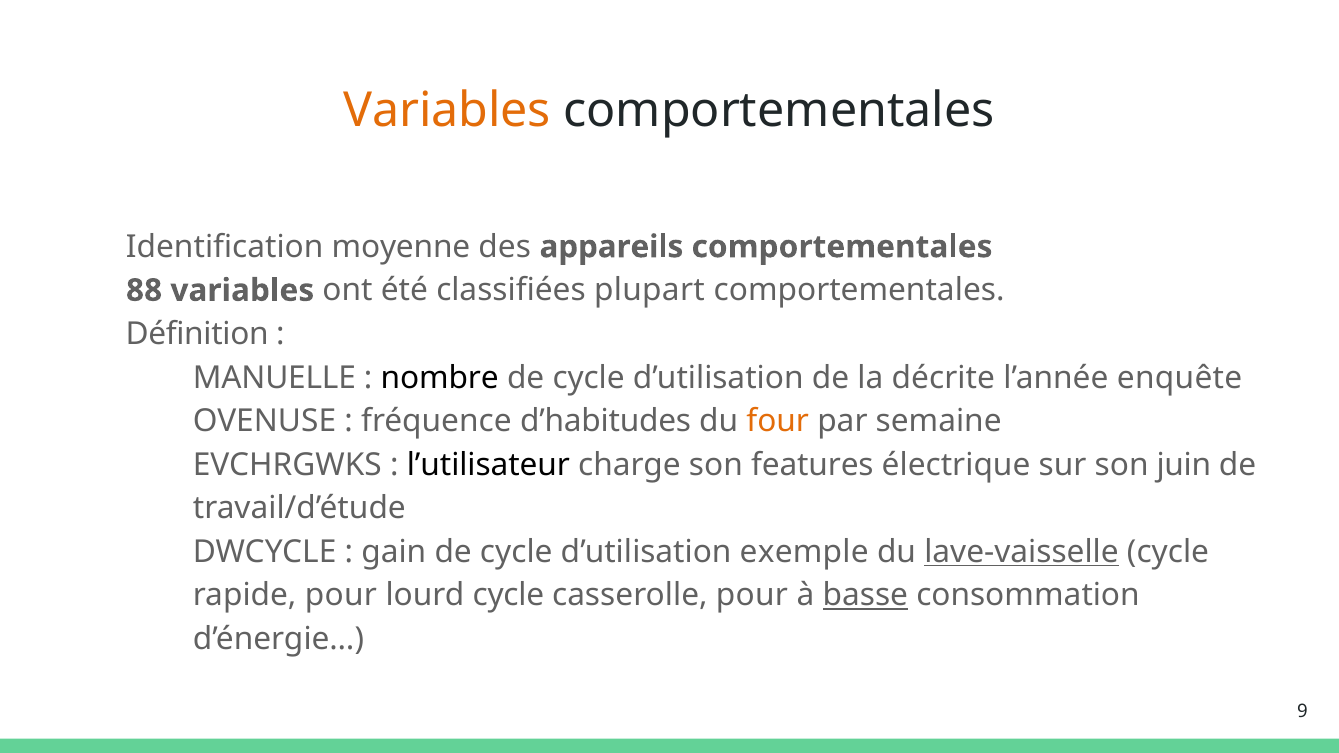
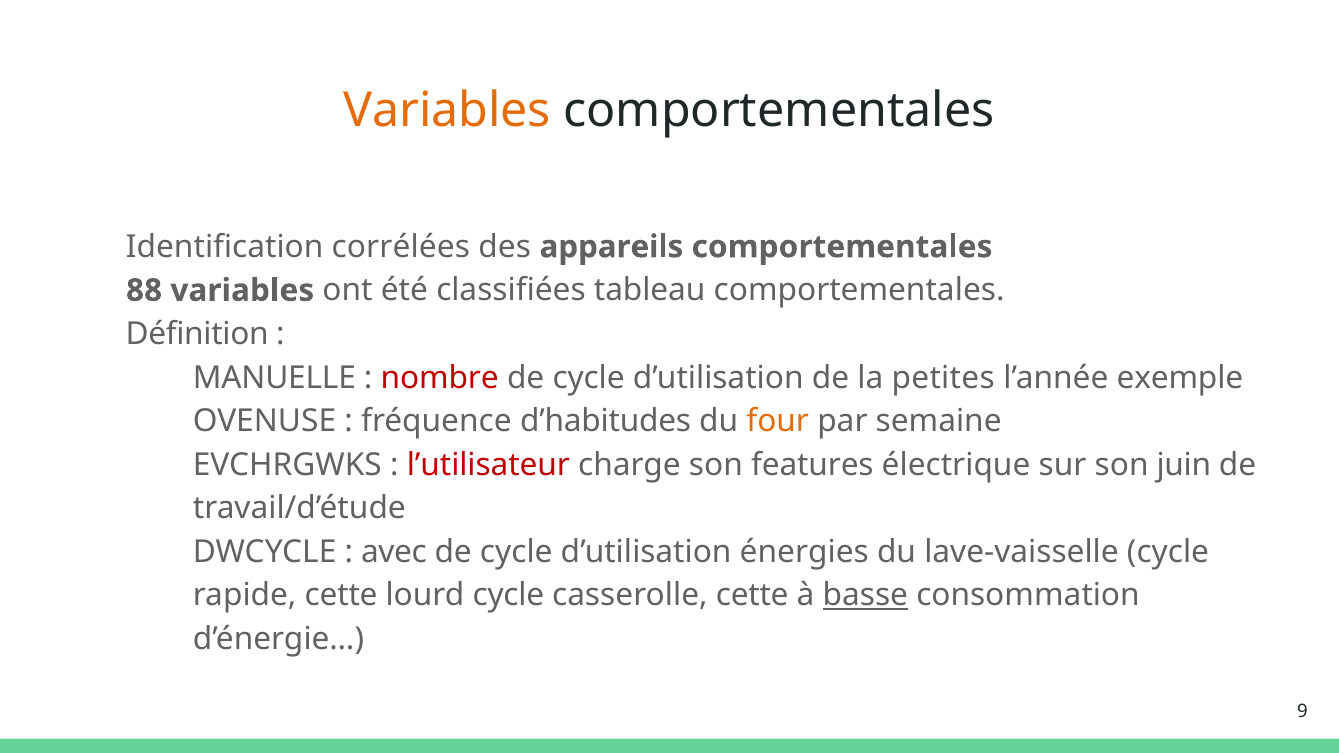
moyenne: moyenne -> corrélées (401, 247)
plupart: plupart -> tableau (650, 291)
nombre colour: black -> red (440, 378)
décrite: décrite -> petites (943, 378)
enquête: enquête -> exemple (1180, 378)
l’utilisateur colour: black -> red (488, 465)
gain: gain -> avec (394, 552)
exemple: exemple -> énergies (804, 552)
lave-vaisselle underline: present -> none (1022, 552)
rapide pour: pour -> cette (341, 596)
casserolle pour: pour -> cette (752, 596)
